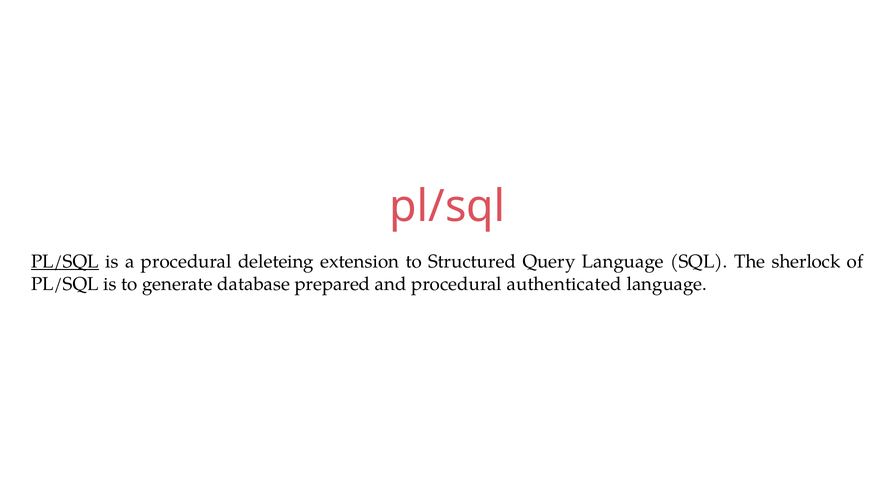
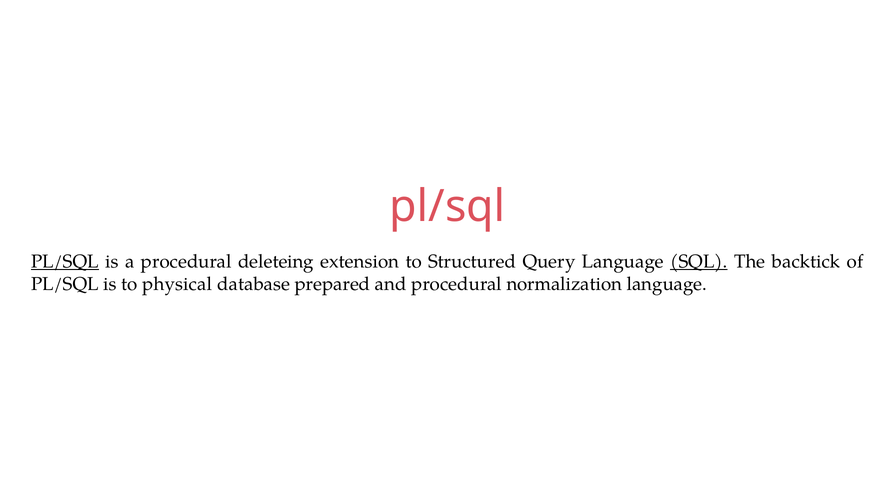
SQL underline: none -> present (699, 262)
sherlock: sherlock -> backtick (806, 262)
generate: generate -> physical (177, 284)
authenticated: authenticated -> normalization (564, 284)
